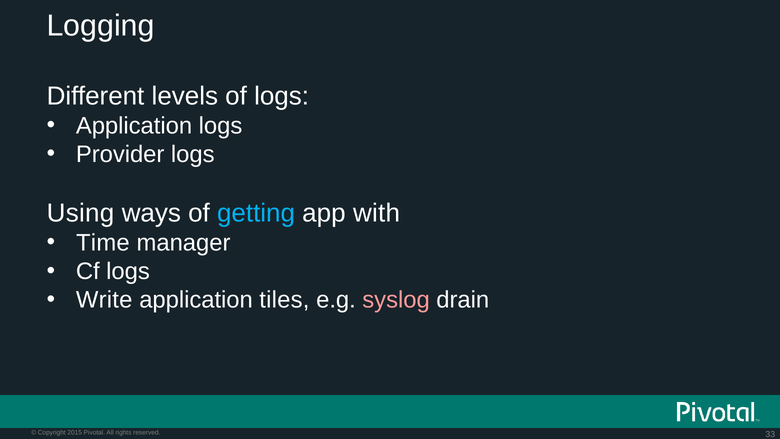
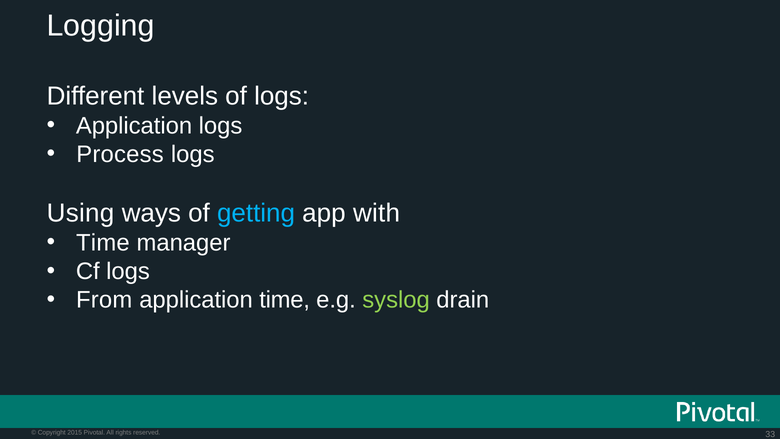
Provider: Provider -> Process (120, 154)
Write: Write -> From (104, 300)
application tiles: tiles -> time (285, 300)
syslog colour: pink -> light green (396, 300)
